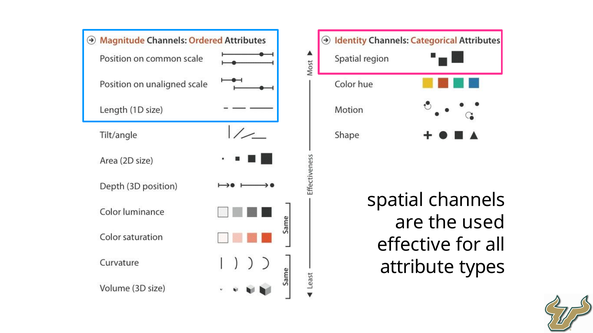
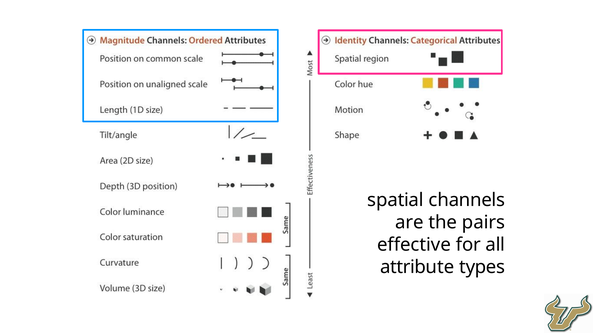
used: used -> pairs (484, 223)
